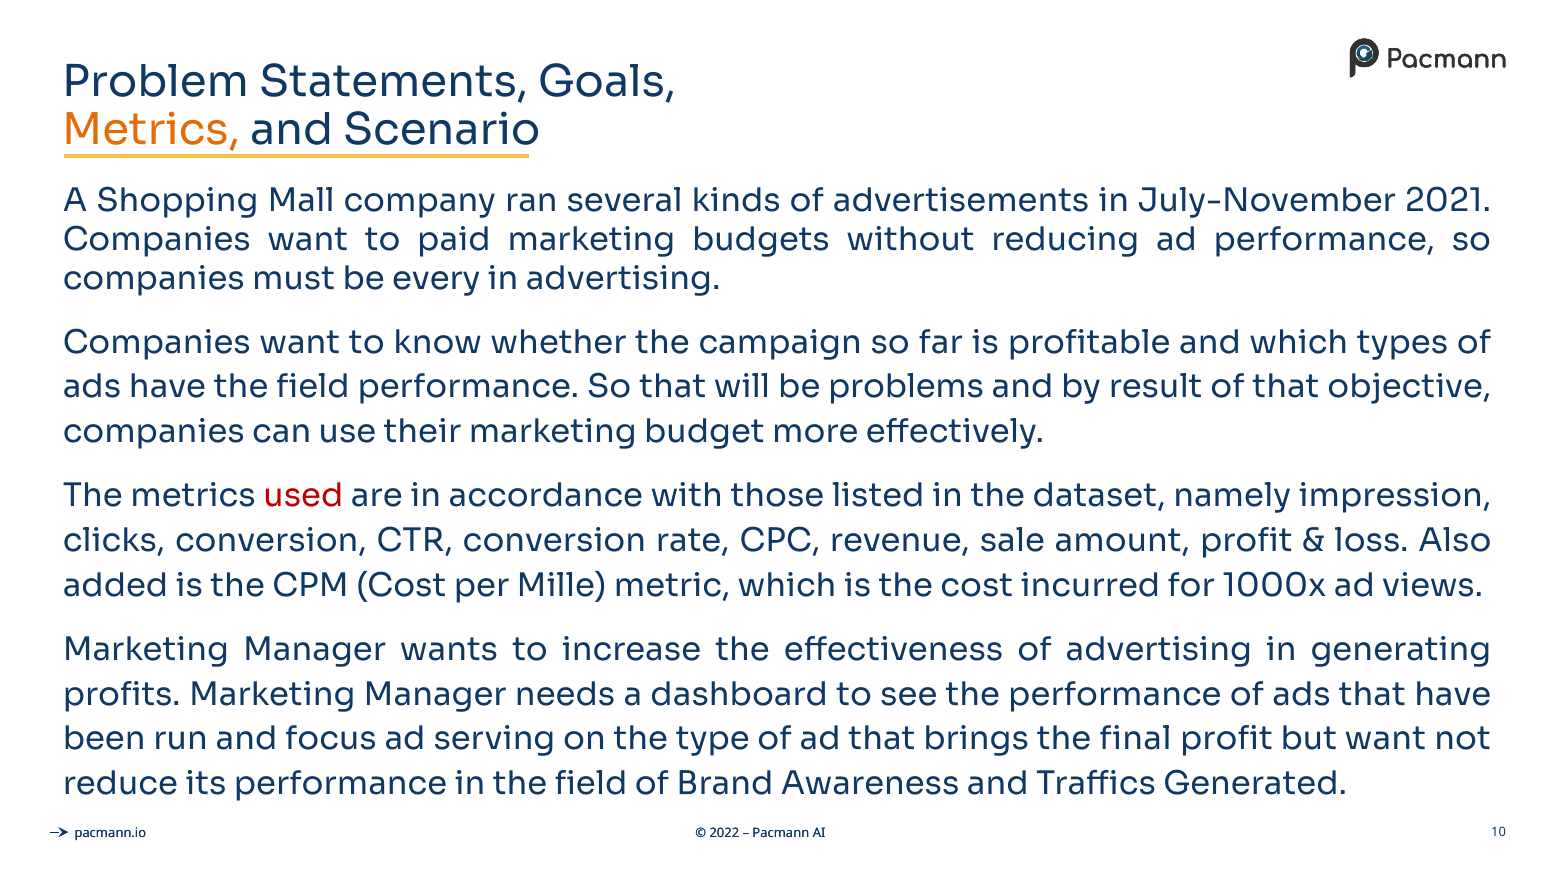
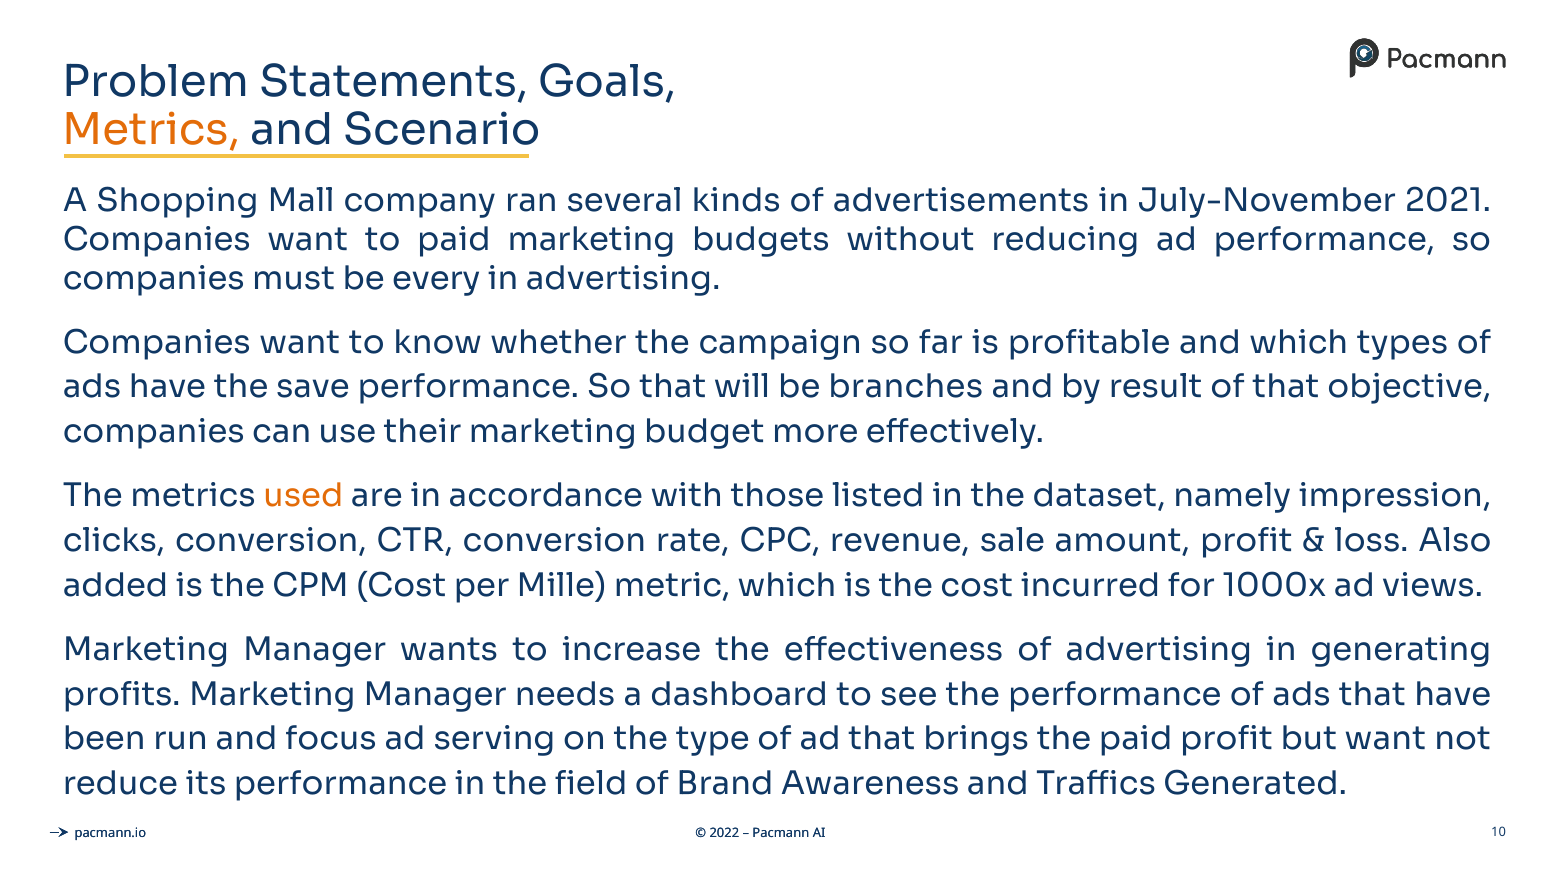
have the field: field -> save (313, 387)
problems: problems -> branches (906, 387)
used colour: red -> orange (303, 496)
the final: final -> paid (1136, 739)
